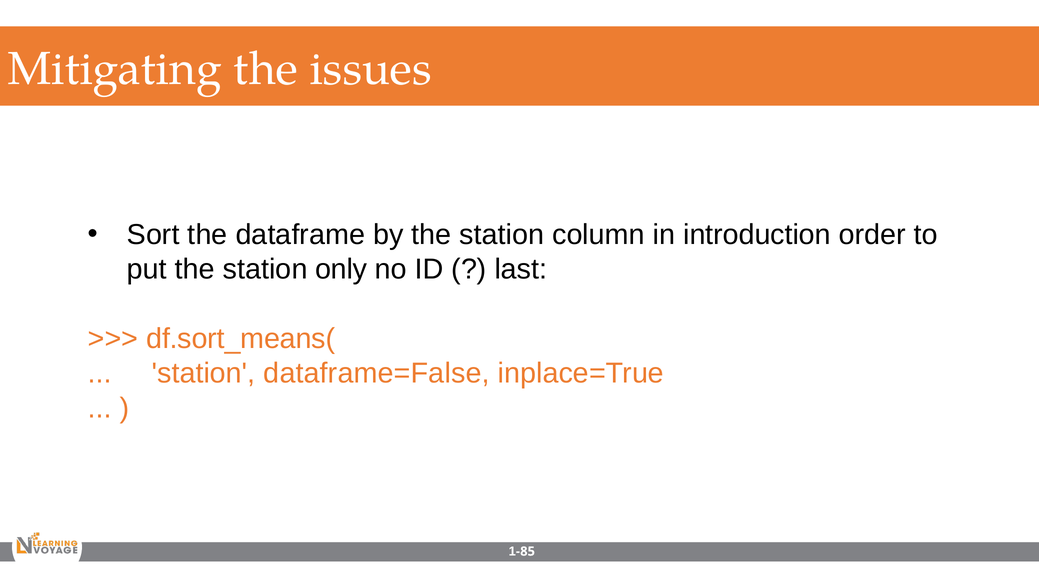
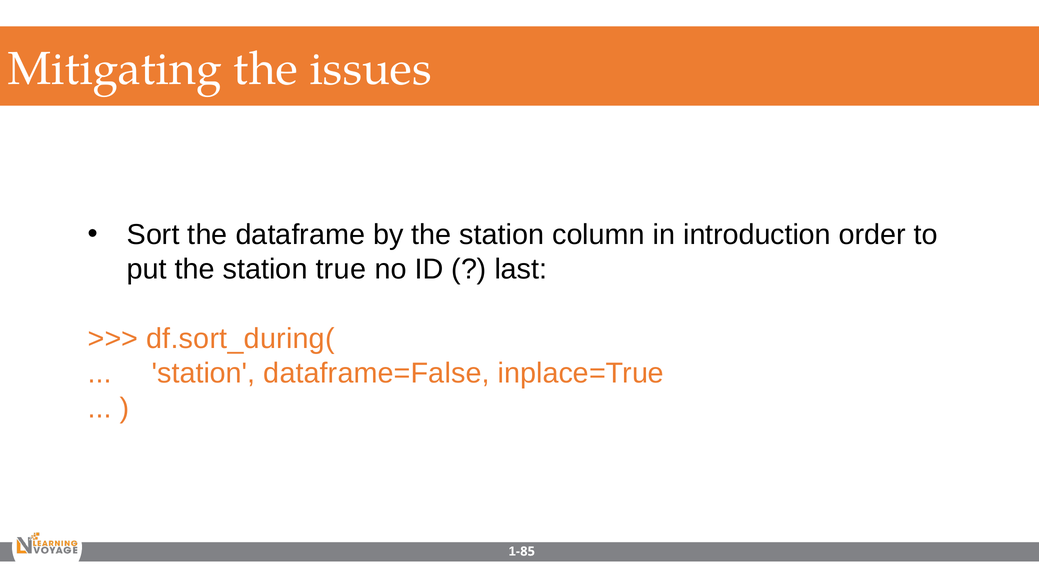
only: only -> true (341, 269)
df.sort_means(: df.sort_means( -> df.sort_during( (240, 338)
